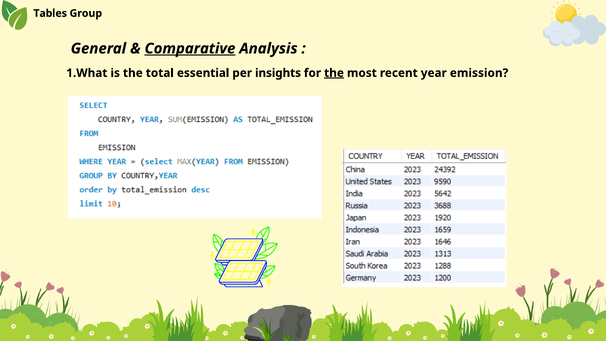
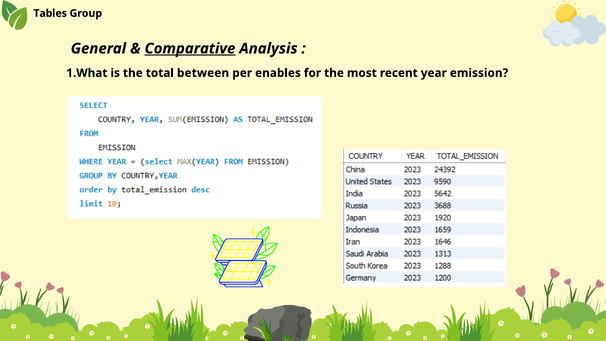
essential: essential -> between (203, 73)
insights: insights -> enables (278, 73)
the underline: present -> none (334, 73)
